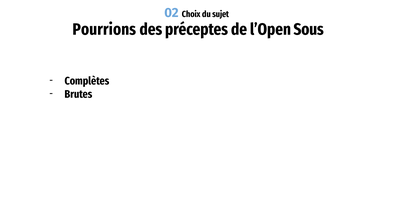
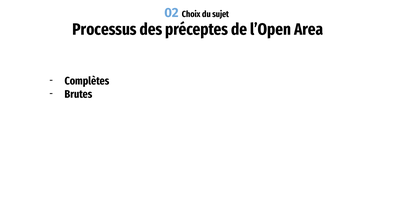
Pourrions: Pourrions -> Processus (104, 29)
Sous: Sous -> Area (309, 29)
